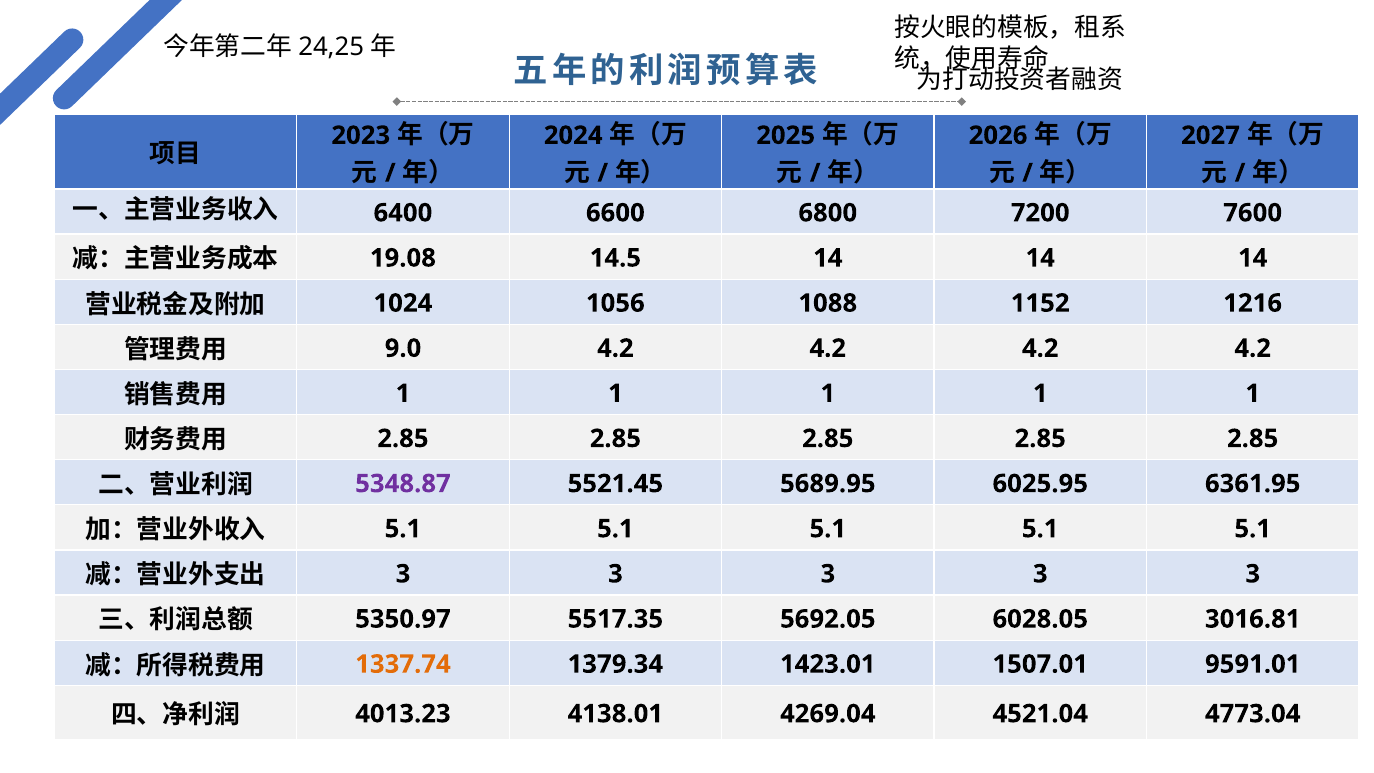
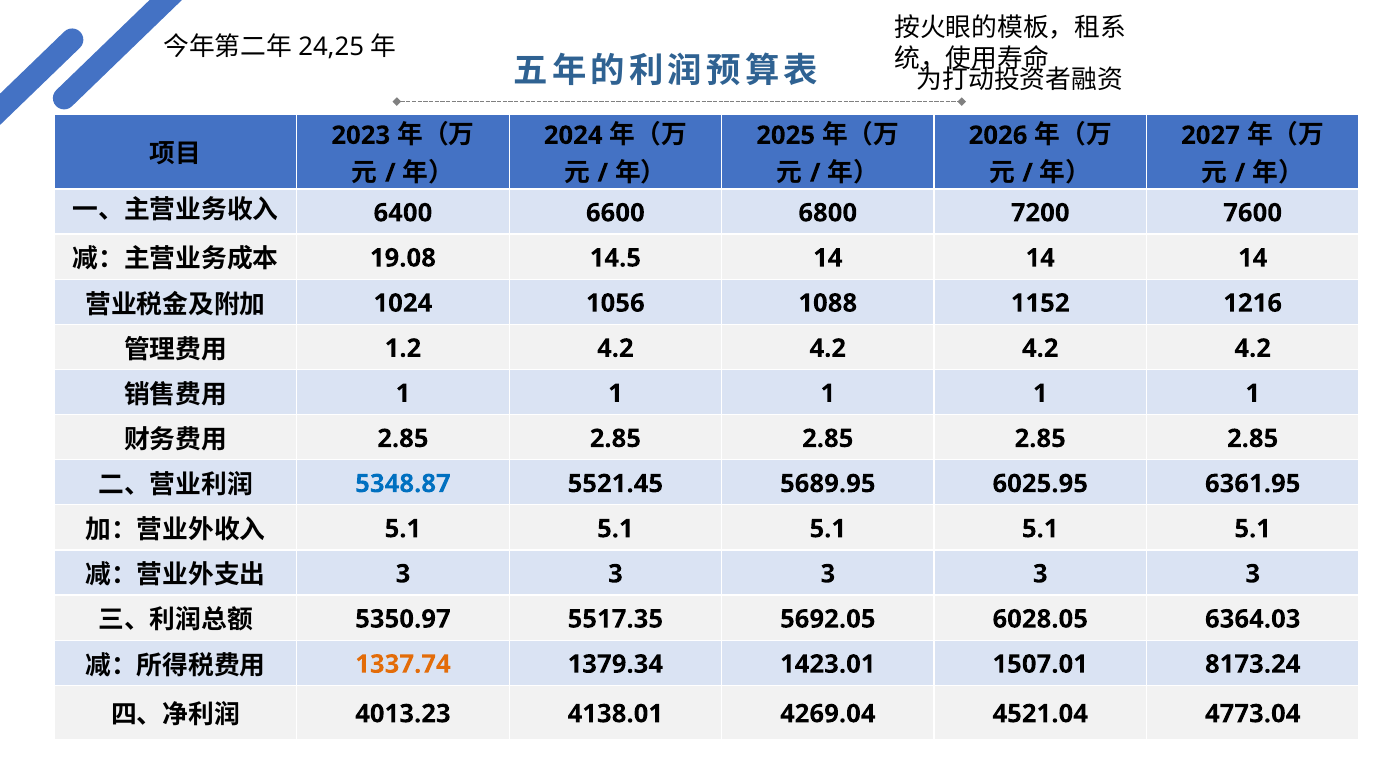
9.0: 9.0 -> 1.2 (403, 348)
5348.87 colour: purple -> blue (403, 484)
3016.81: 3016.81 -> 6364.03 (1253, 619)
9591.01: 9591.01 -> 8173.24 (1253, 664)
